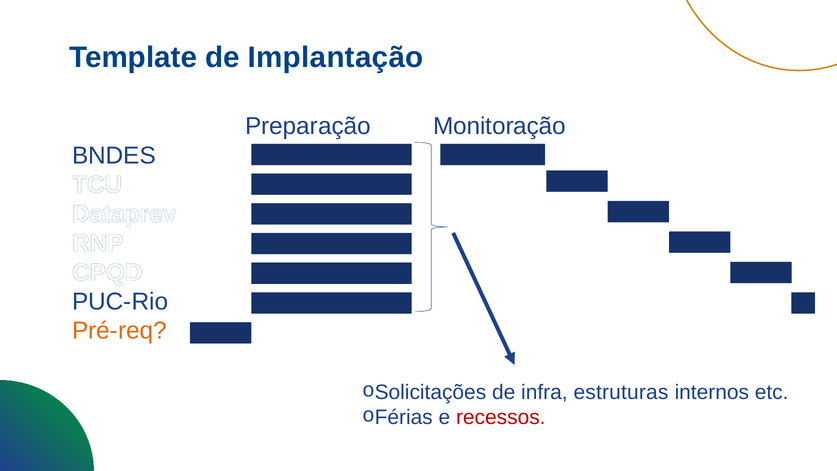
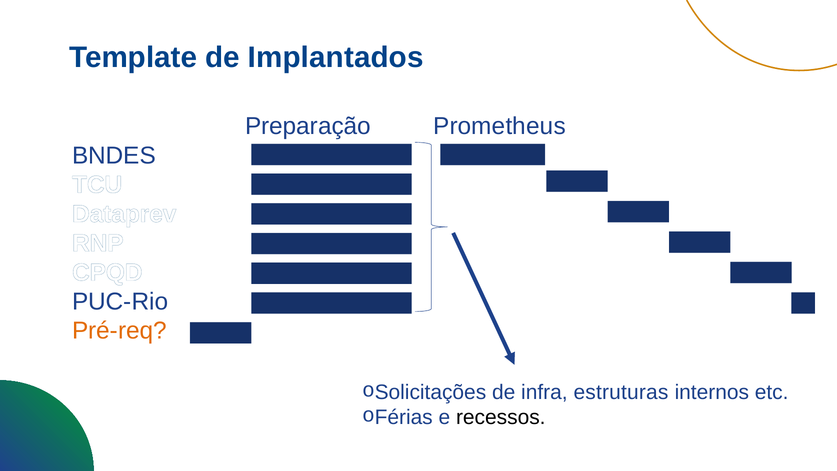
Implantação: Implantação -> Implantados (336, 57)
Monitoração: Monitoração -> Prometheus (499, 126)
recessos colour: red -> black (501, 417)
